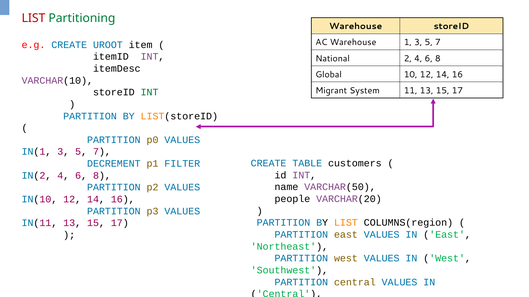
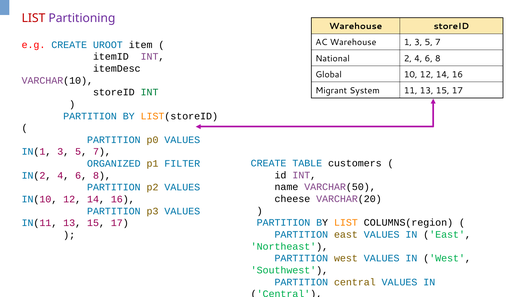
Partitioning colour: green -> purple (82, 18)
DECREMENT: DECREMENT -> ORGANIZED (114, 164)
people: people -> cheese (292, 199)
